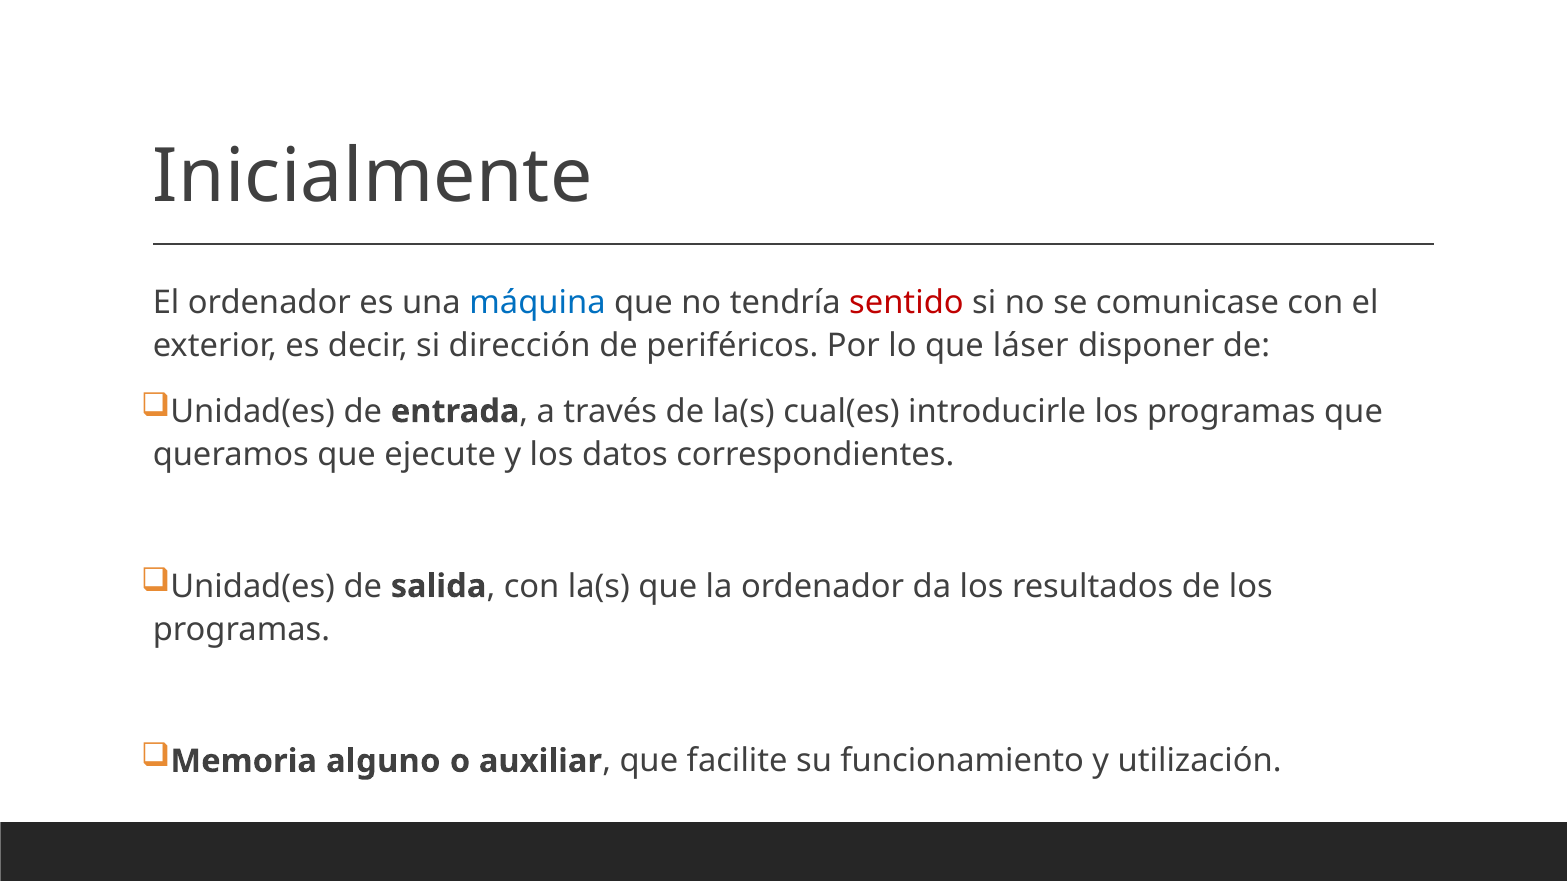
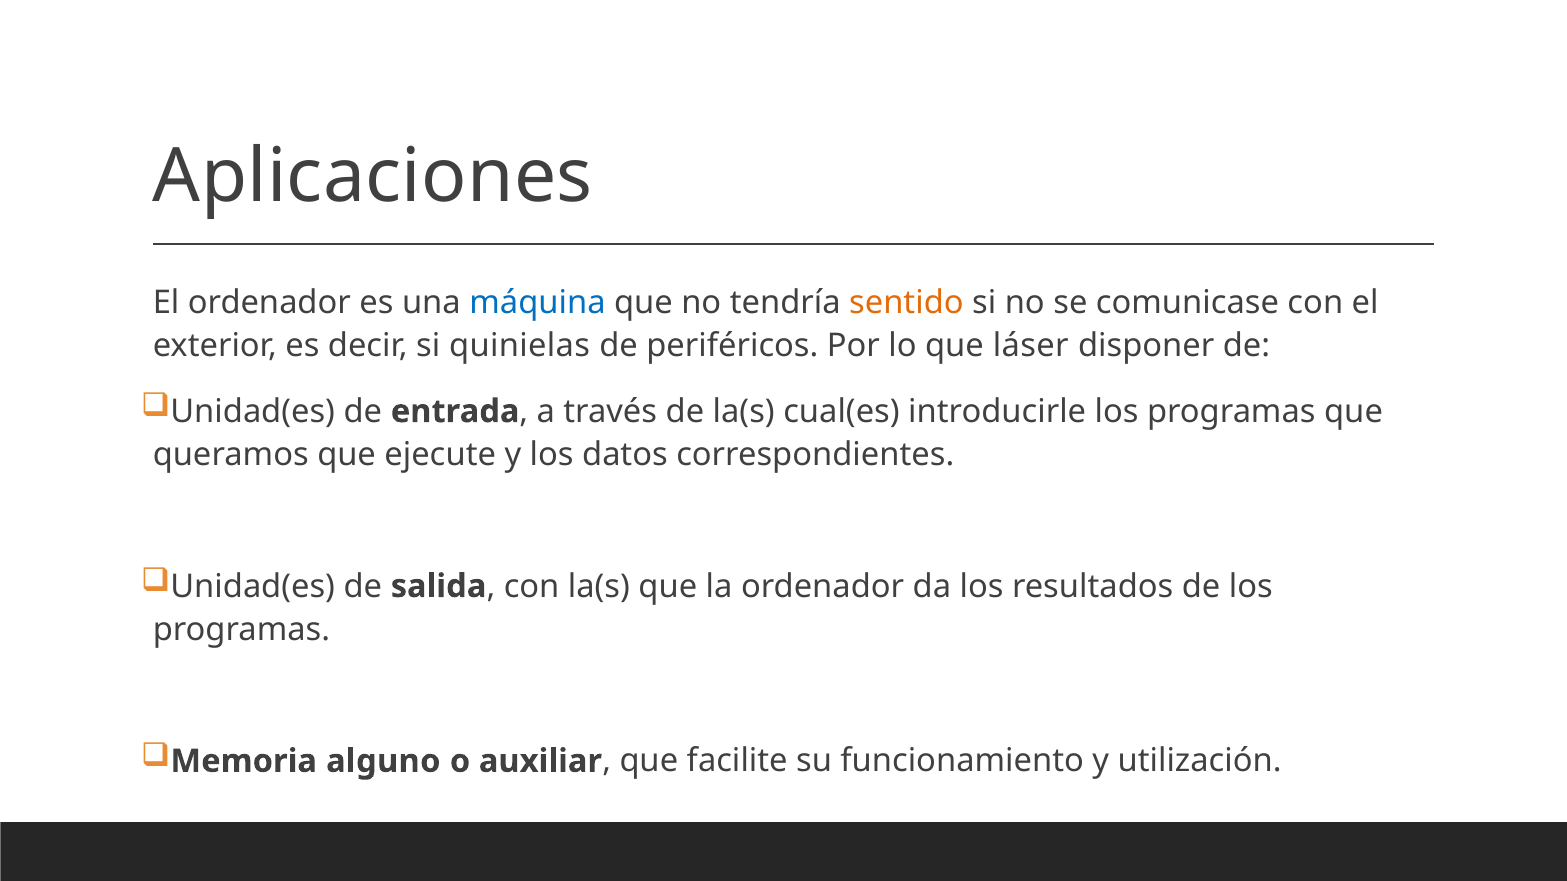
Inicialmente: Inicialmente -> Aplicaciones (373, 176)
sentido colour: red -> orange (906, 303)
dirección: dirección -> quinielas (520, 346)
